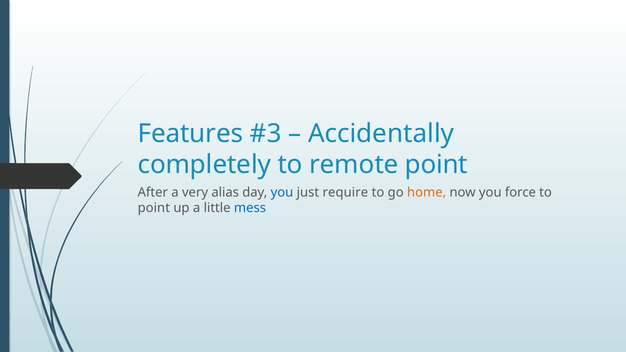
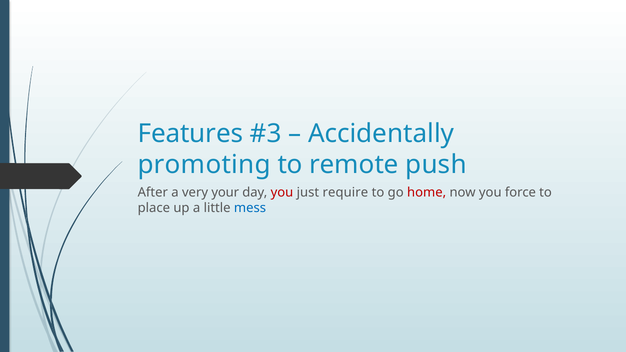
completely: completely -> promoting (204, 165)
remote point: point -> push (436, 165)
alias: alias -> your (225, 192)
you colour: blue -> red (282, 192)
home colour: orange -> red (427, 192)
point: point -> place (154, 208)
